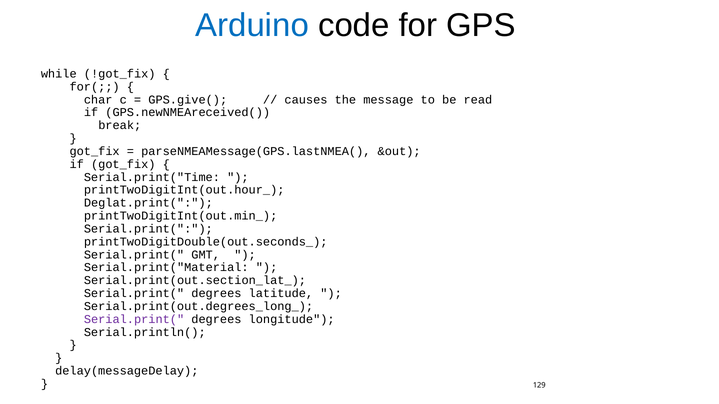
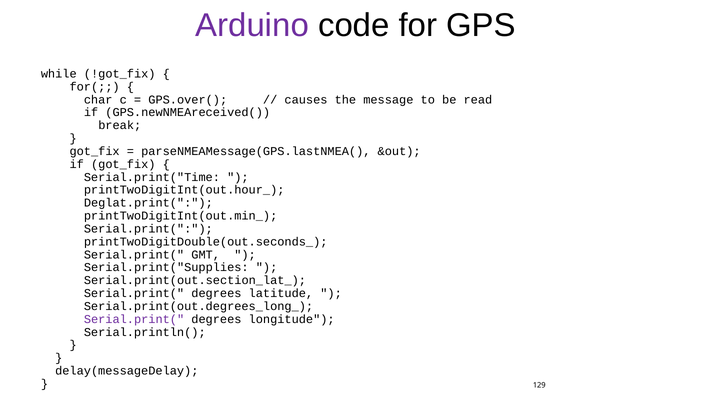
Arduino colour: blue -> purple (252, 26)
GPS.give(: GPS.give( -> GPS.over( (188, 100)
Serial.print("Material: Serial.print("Material -> Serial.print("Supplies (166, 268)
